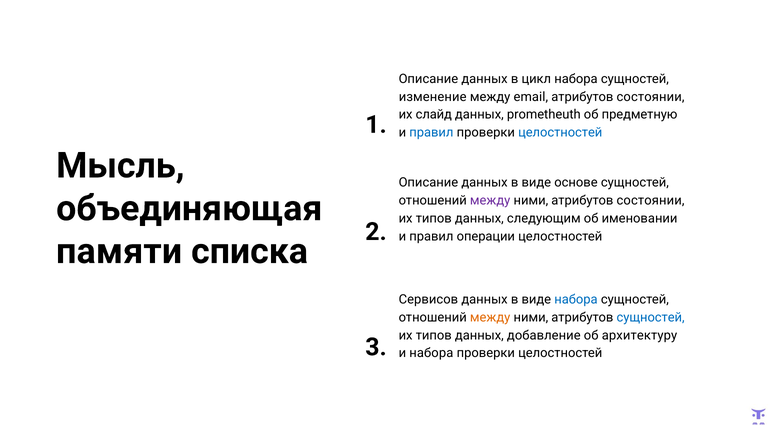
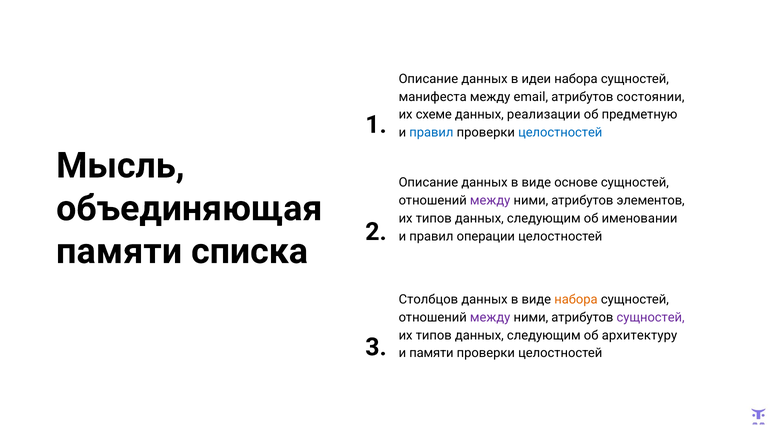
цикл: цикл -> идеи (536, 79)
изменение: изменение -> манифеста (433, 97)
слайд: слайд -> схеме (434, 115)
prometheuth: prometheuth -> реализации (544, 115)
ними атрибутов состоянии: состоянии -> элементов (651, 201)
Сервисов: Сервисов -> Столбцов (428, 300)
набора colour: blue -> orange (576, 300)
между colour: orange -> purple (490, 318)
сущностей colour: blue -> purple (651, 318)
добавление: добавление -> следующим (544, 335)
и набора: набора -> памяти (431, 353)
